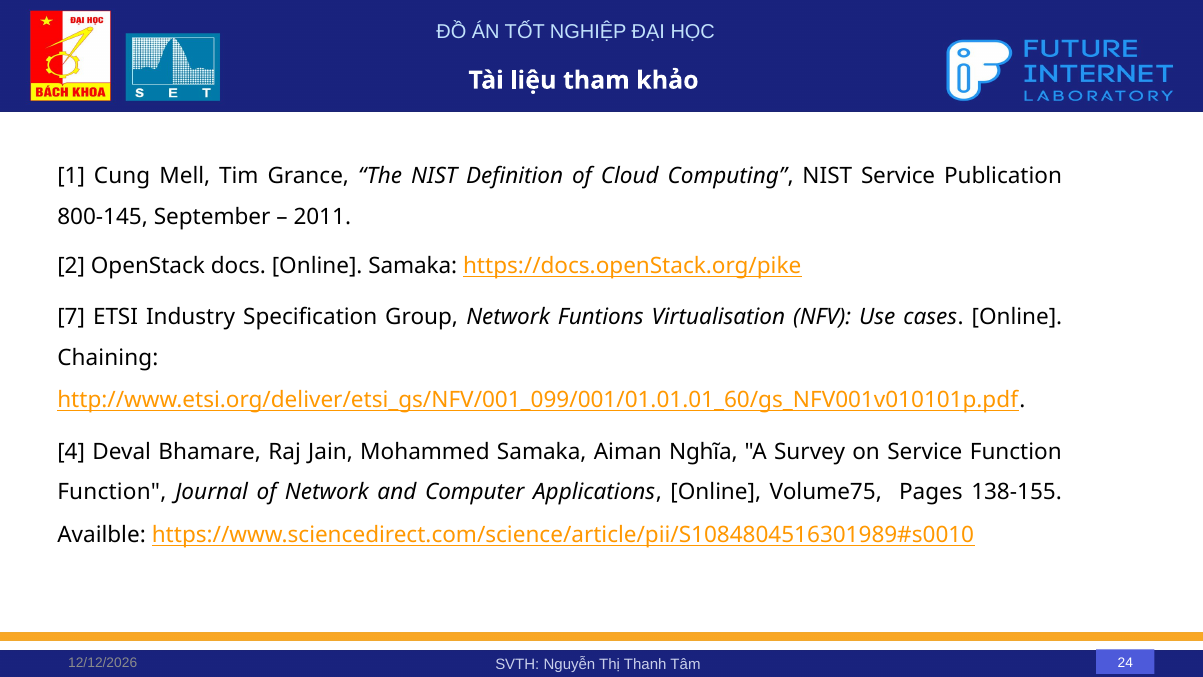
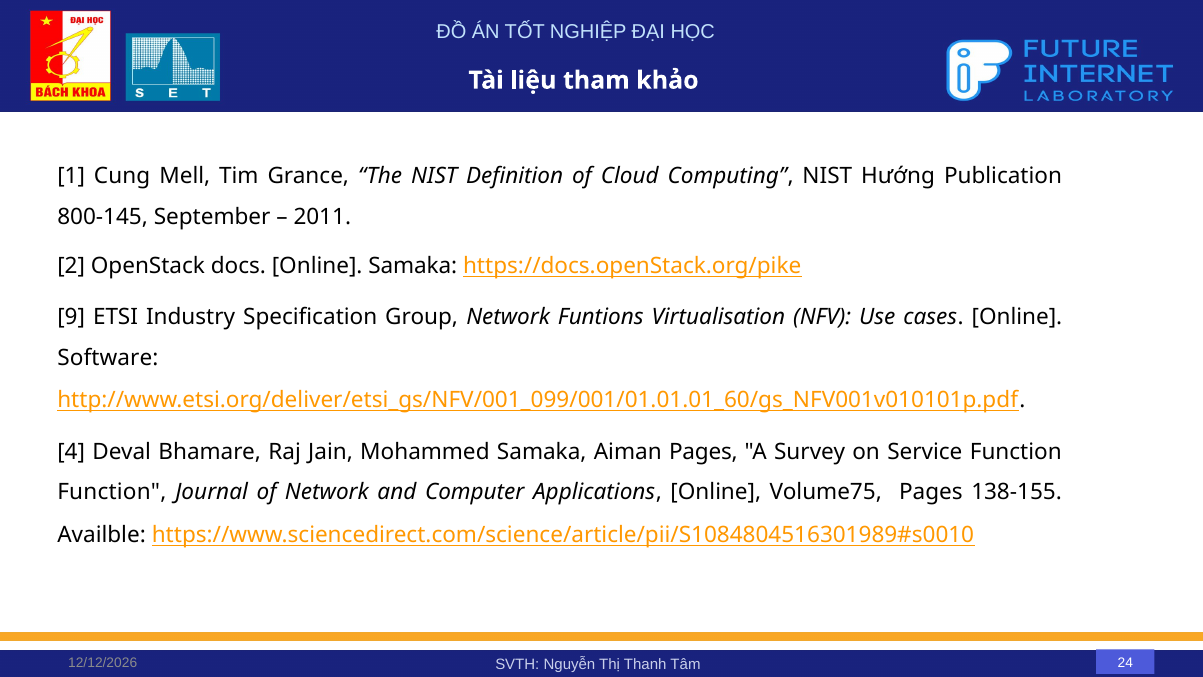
NIST Service: Service -> Hướng (898, 176)
7: 7 -> 9 (71, 317)
Chaining: Chaining -> Software (108, 358)
Aiman Nghĩa: Nghĩa -> Pages (703, 452)
